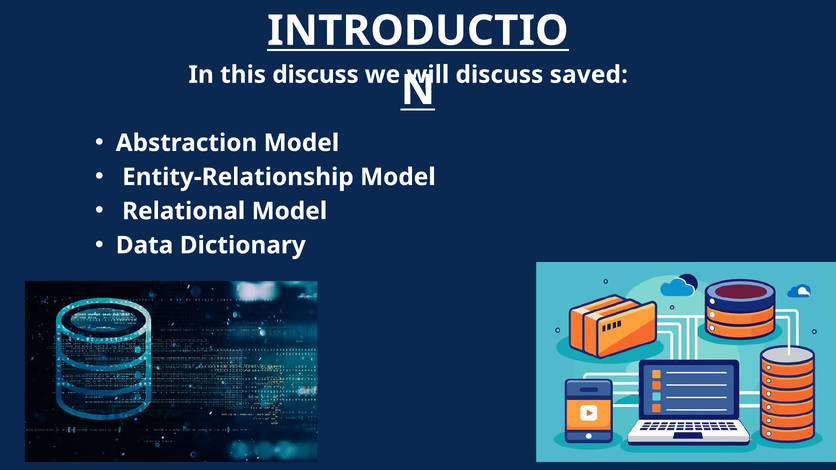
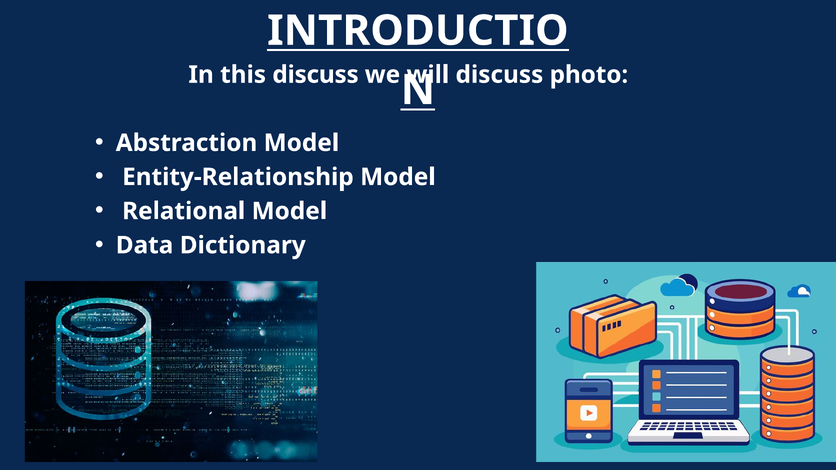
saved: saved -> photo (589, 75)
